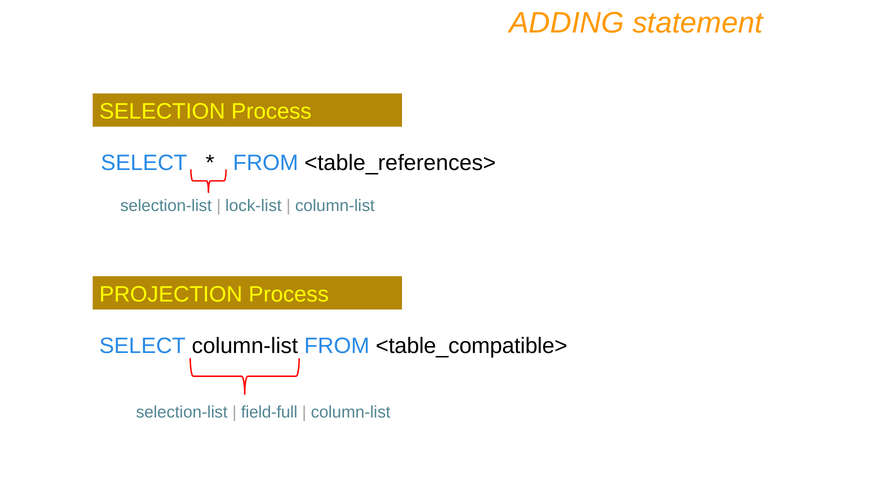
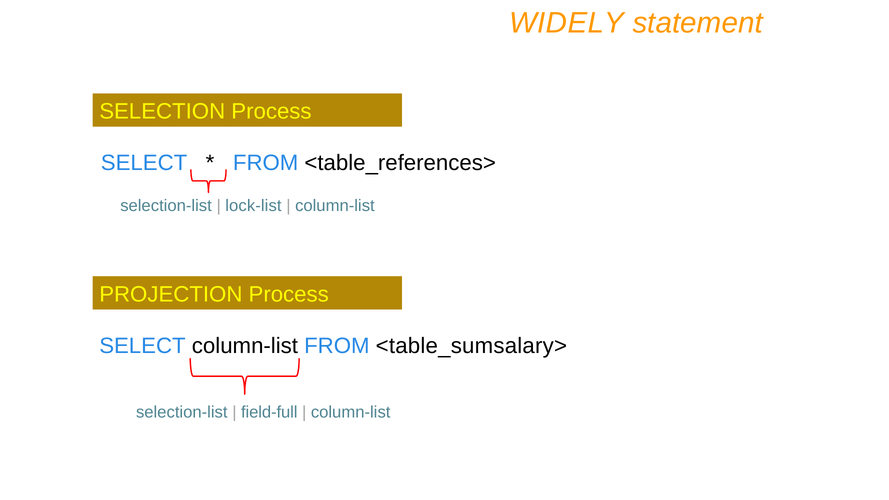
ADDING: ADDING -> WIDELY (567, 23)
<table_compatible>: <table_compatible> -> <table_sumsalary> (471, 346)
